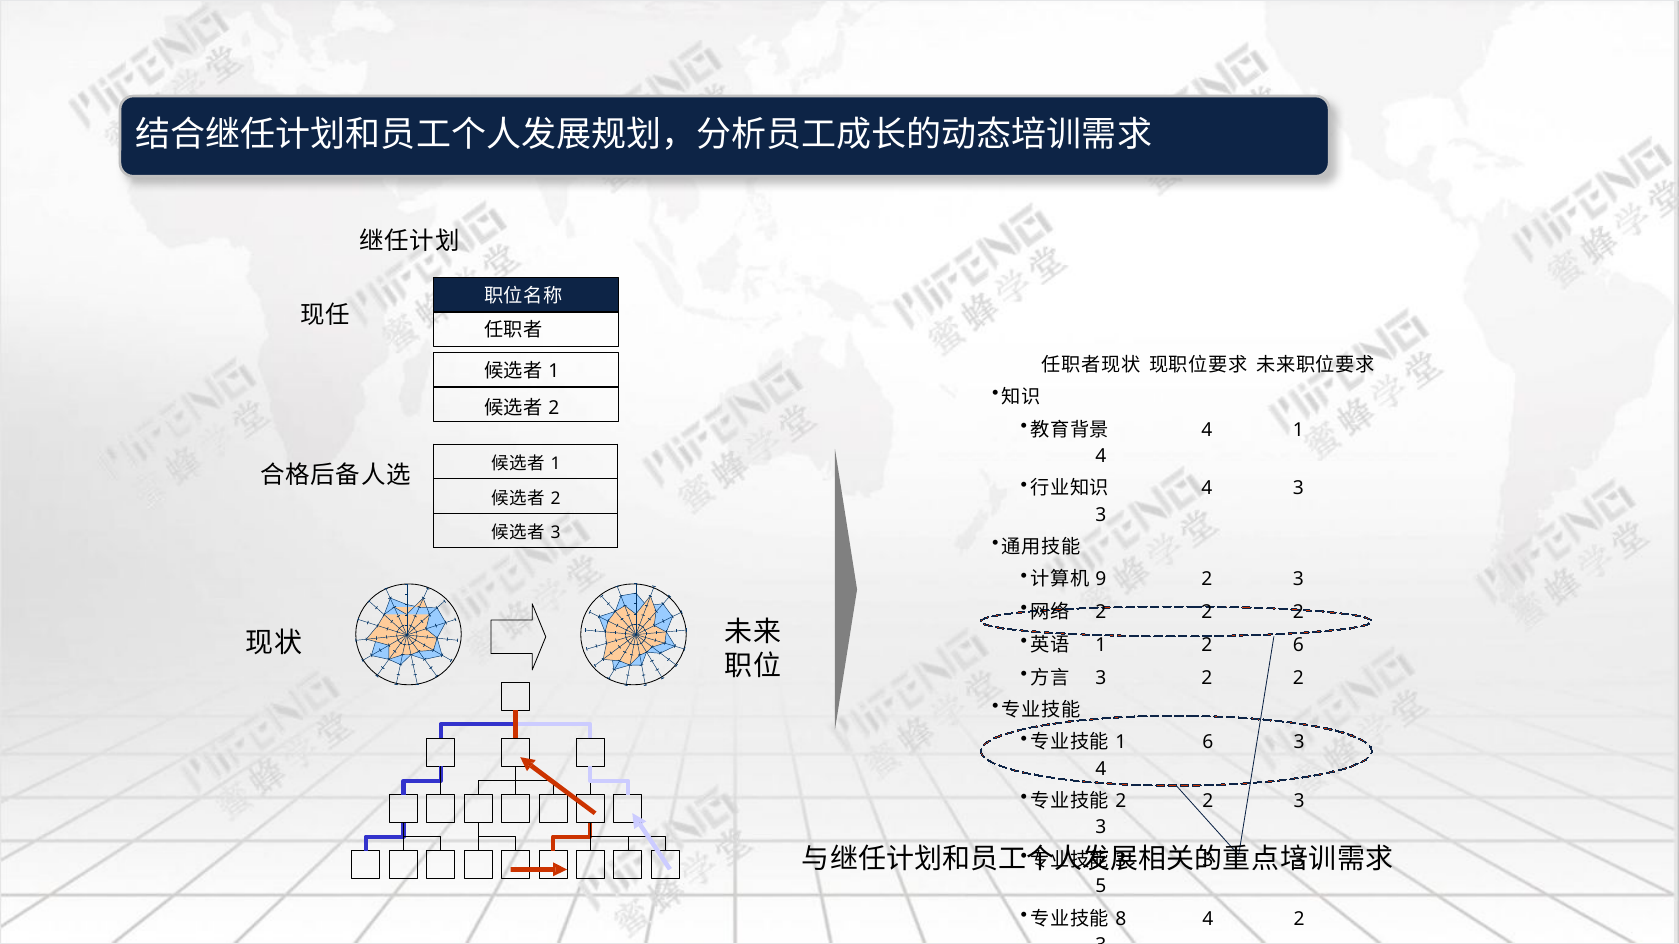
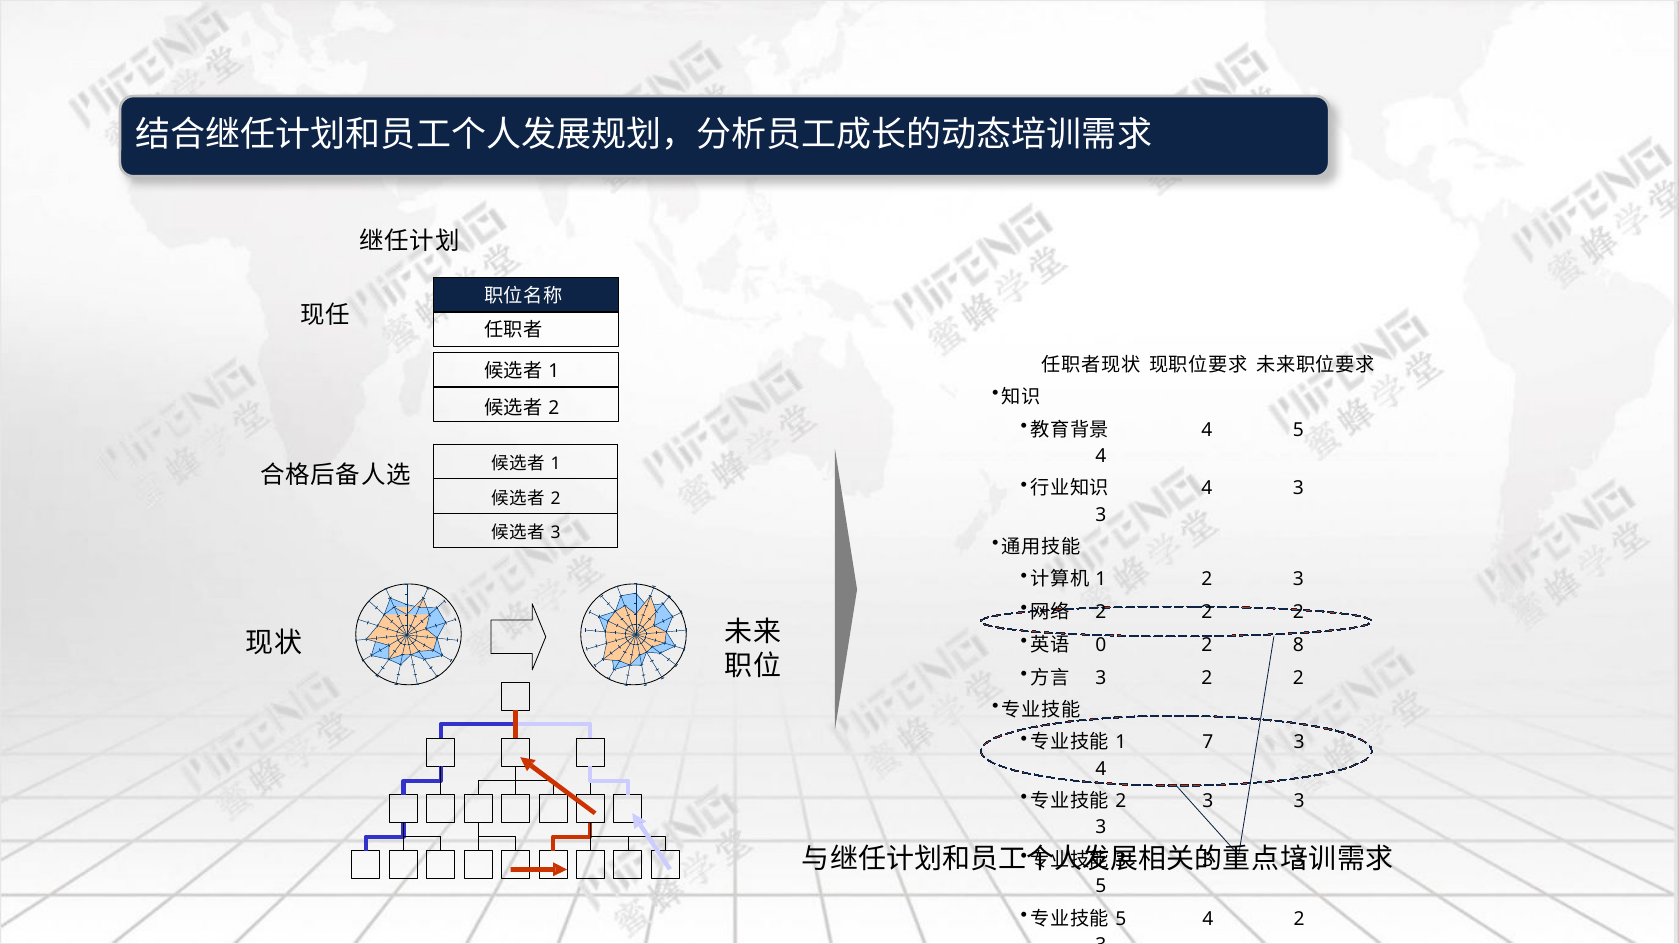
4 1: 1 -> 5 (1298, 430)
9: 9 -> 1 (1101, 580)
1: 1 -> 0 (1101, 645)
2 6: 6 -> 8 (1298, 645)
6: 6 -> 7 (1208, 743)
2: 2 -> 3 (1208, 802)
8: 8 -> 5 (1121, 919)
